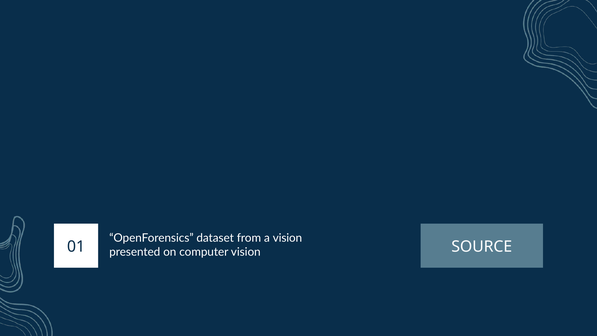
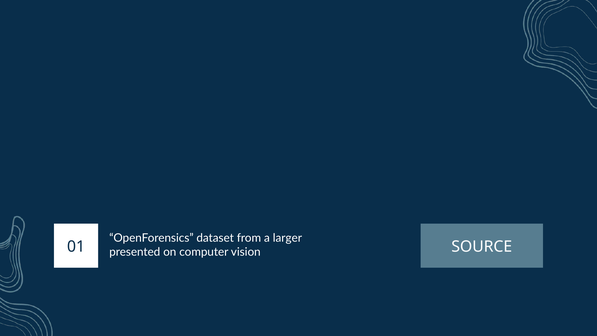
a vision: vision -> larger (287, 238)
